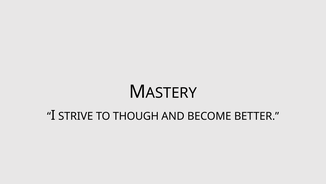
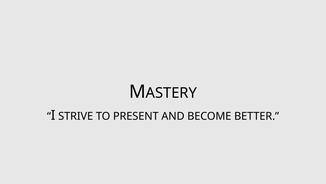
THOUGH: THOUGH -> PRESENT (136, 116)
